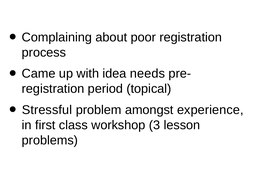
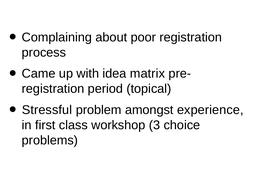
needs: needs -> matrix (147, 73)
lesson: lesson -> choice (182, 125)
